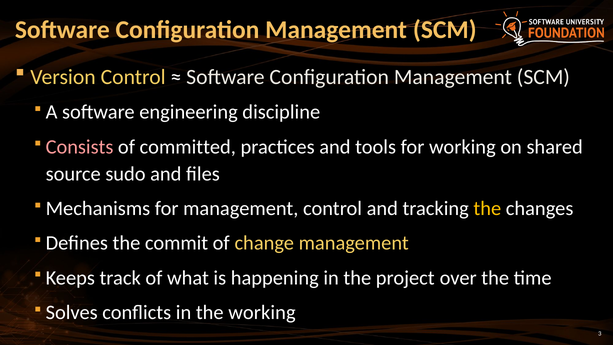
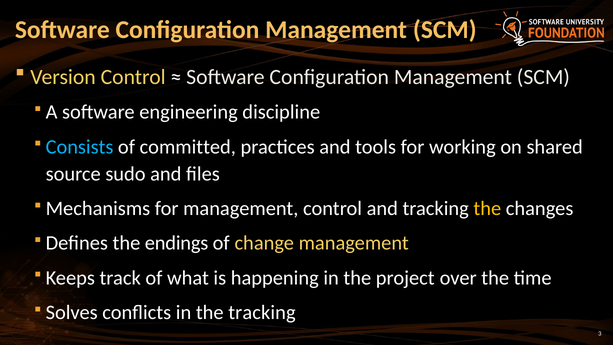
Consists colour: pink -> light blue (80, 147)
commit: commit -> endings (177, 243)
the working: working -> tracking (262, 313)
